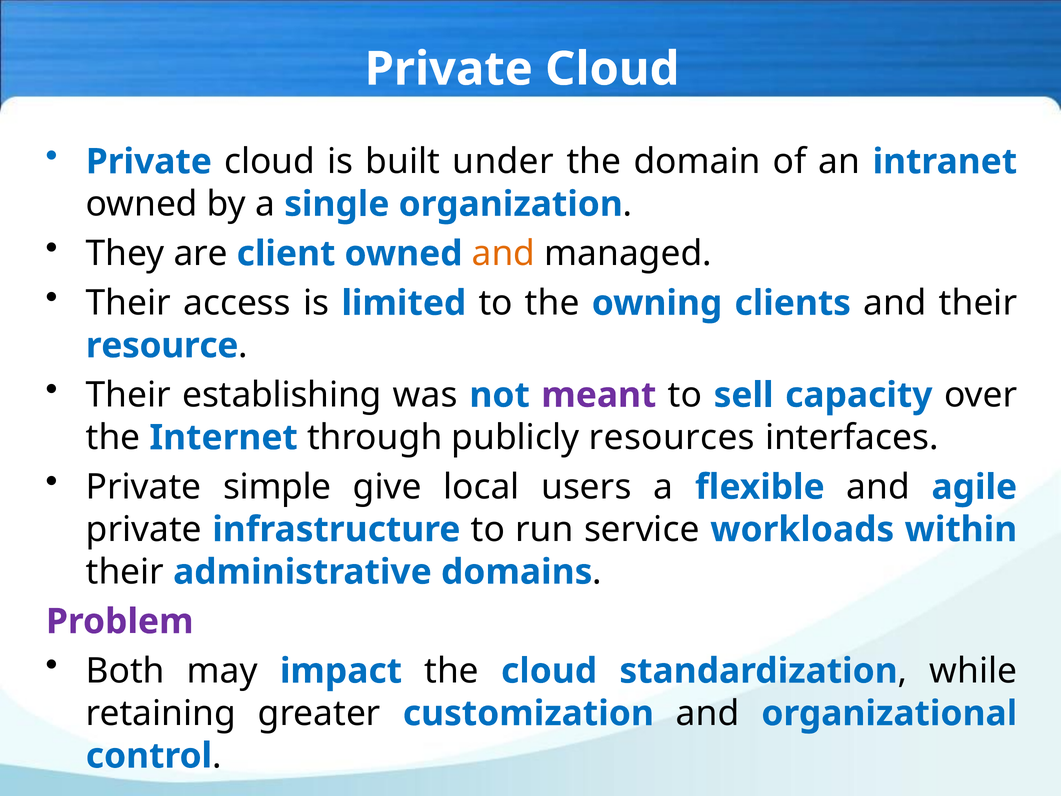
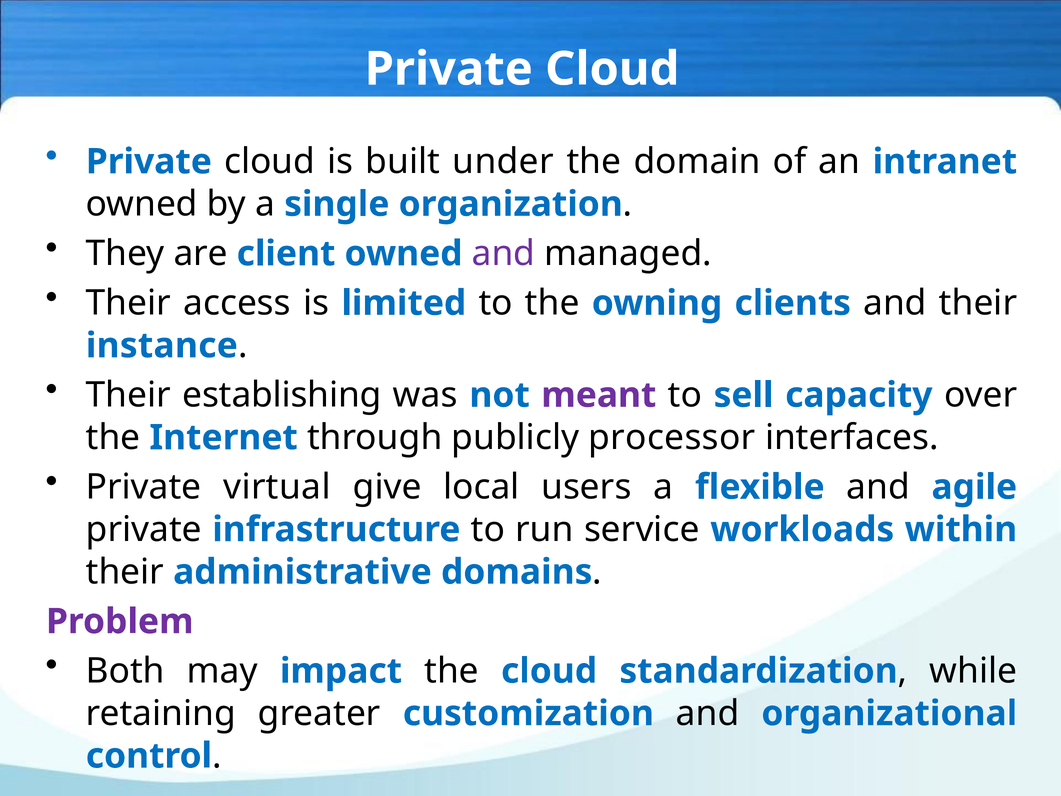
and colour: orange -> purple (504, 254)
resource: resource -> instance (162, 346)
resources: resources -> processor (672, 437)
simple: simple -> virtual (277, 487)
